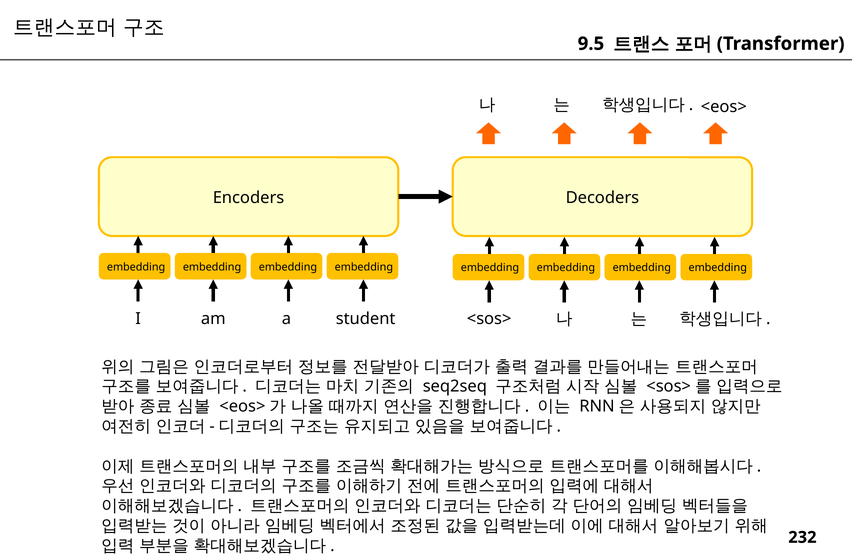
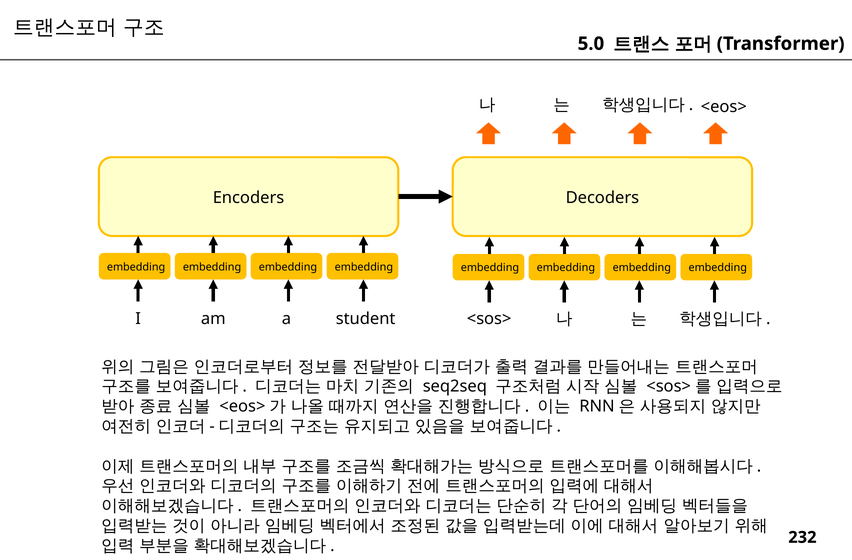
9.5: 9.5 -> 5.0 (591, 44)
